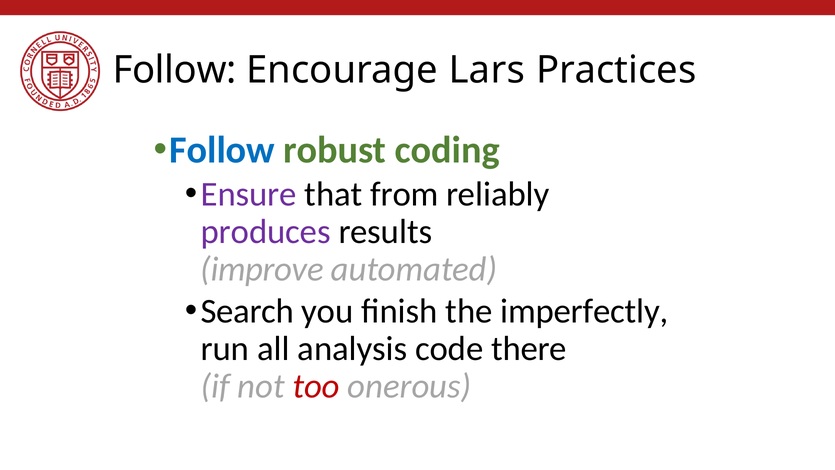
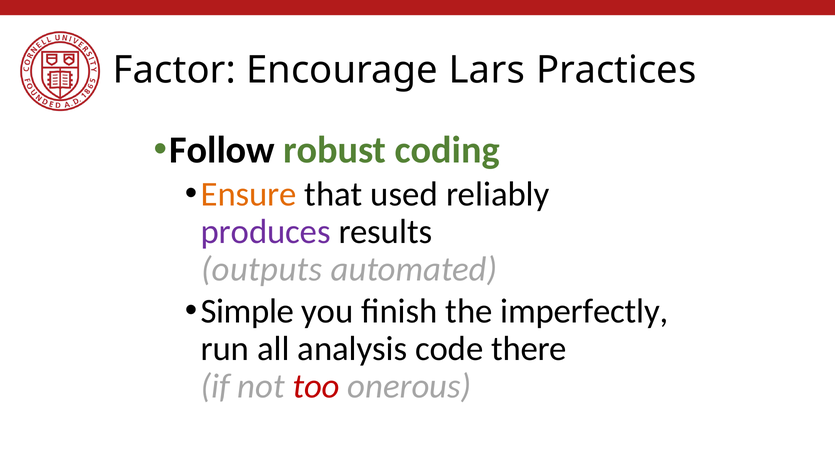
Follow: Follow -> Factor (174, 70)
Follow colour: blue -> black (222, 150)
Ensure colour: purple -> orange (249, 194)
from: from -> used (404, 194)
improve: improve -> outputs (262, 269)
Search: Search -> Simple (247, 311)
